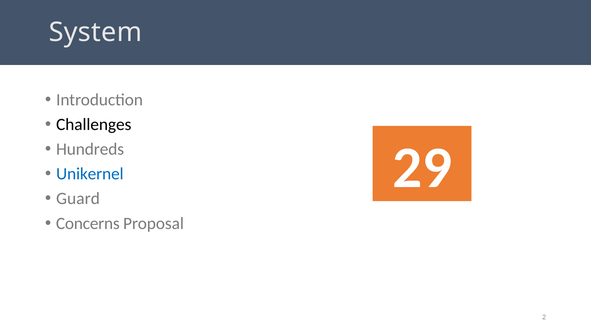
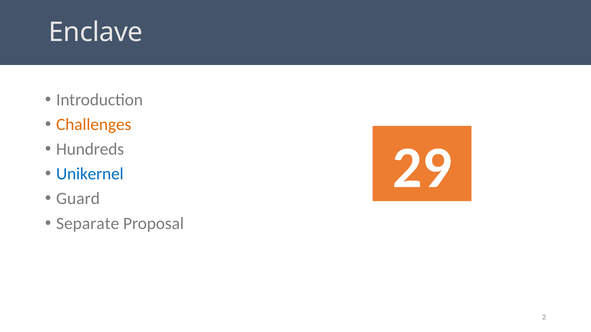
System: System -> Enclave (96, 32)
Challenges colour: black -> orange (94, 125)
Concerns: Concerns -> Separate (88, 224)
